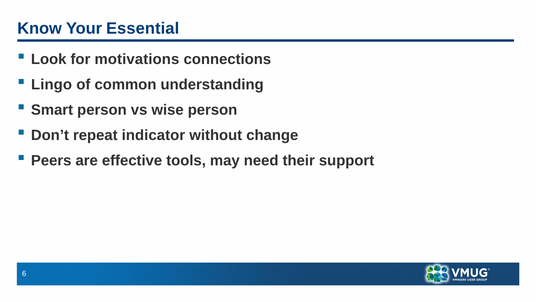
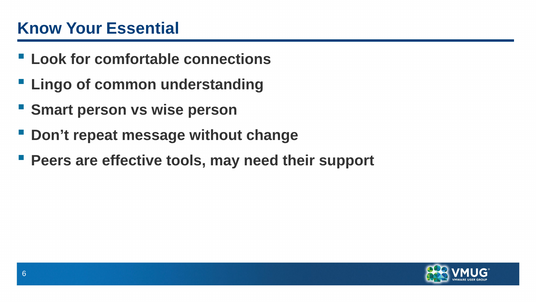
motivations: motivations -> comfortable (137, 59)
indicator: indicator -> message (153, 135)
